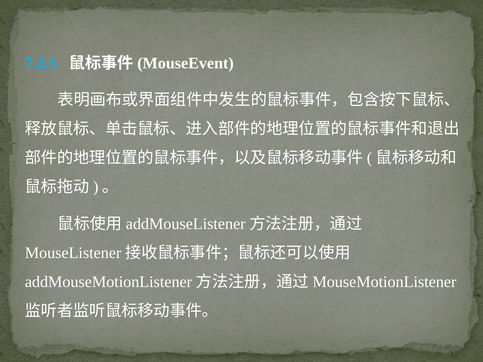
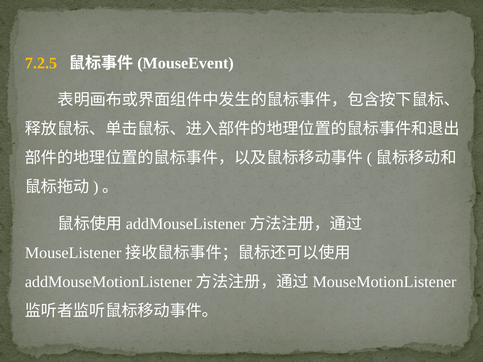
7.2.5 colour: light blue -> yellow (41, 63)
